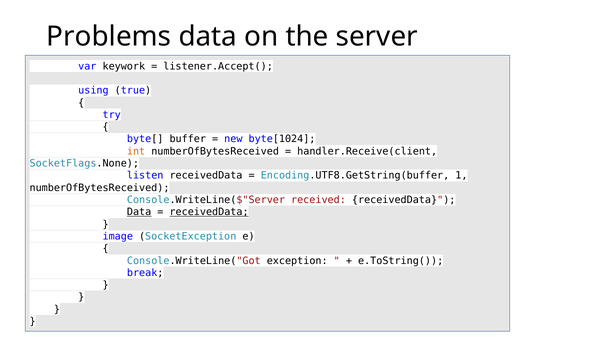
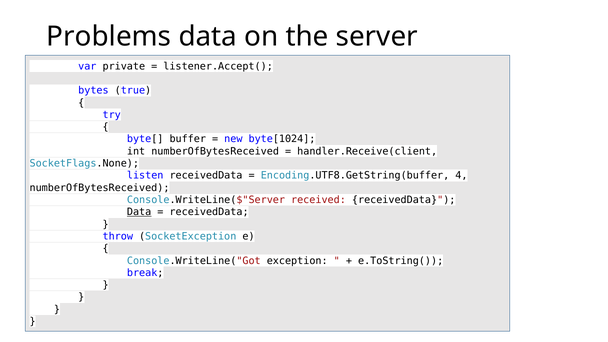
keywork: keywork -> private (124, 66)
using: using -> bytes (93, 91)
int colour: orange -> black (136, 151)
1: 1 -> 4 (461, 176)
receivedData underline: present -> none (209, 212)
image: image -> throw (118, 236)
